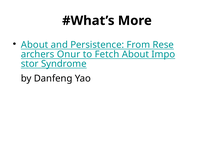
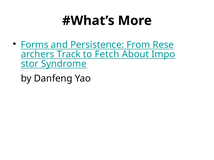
About: About -> Forms (35, 45)
Onur: Onur -> Track (69, 54)
